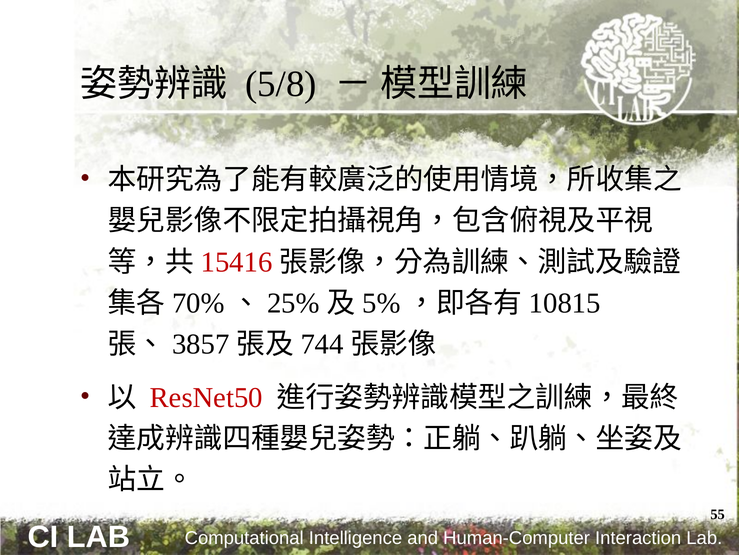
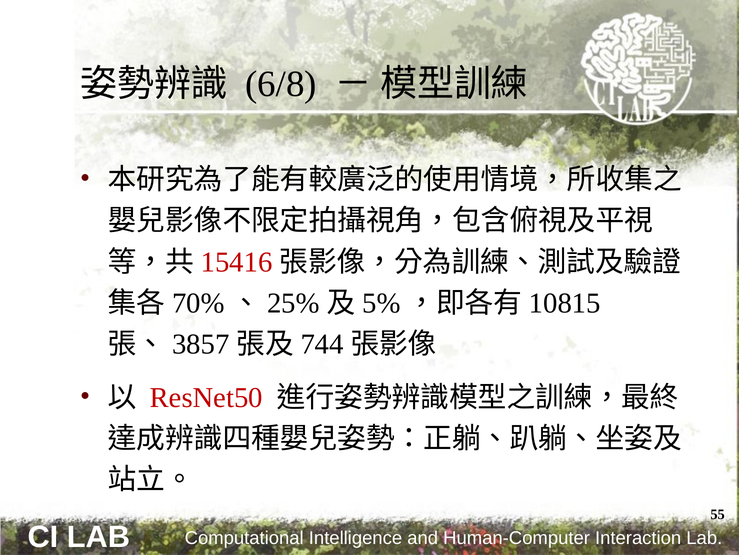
5/8: 5/8 -> 6/8 (281, 84)
